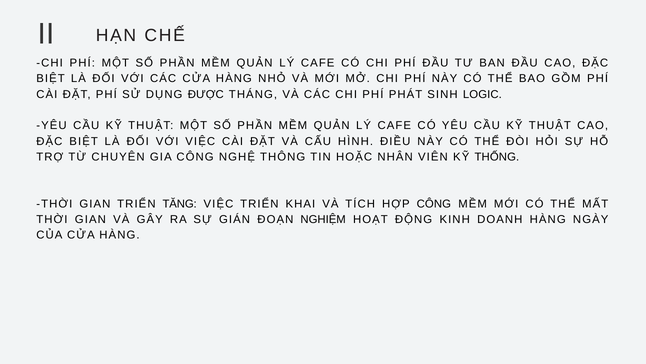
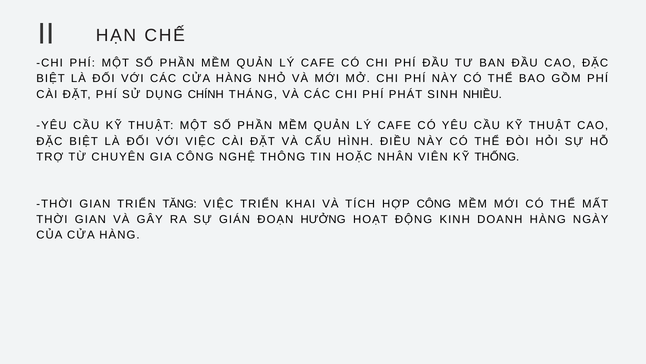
ĐƯỢC: ĐƯỢC -> CHÍNH (206, 94)
LOGIC: LOGIC -> NHIỀU (482, 94)
NGHIỆM: NGHIỆM -> HƯỞNG (323, 219)
